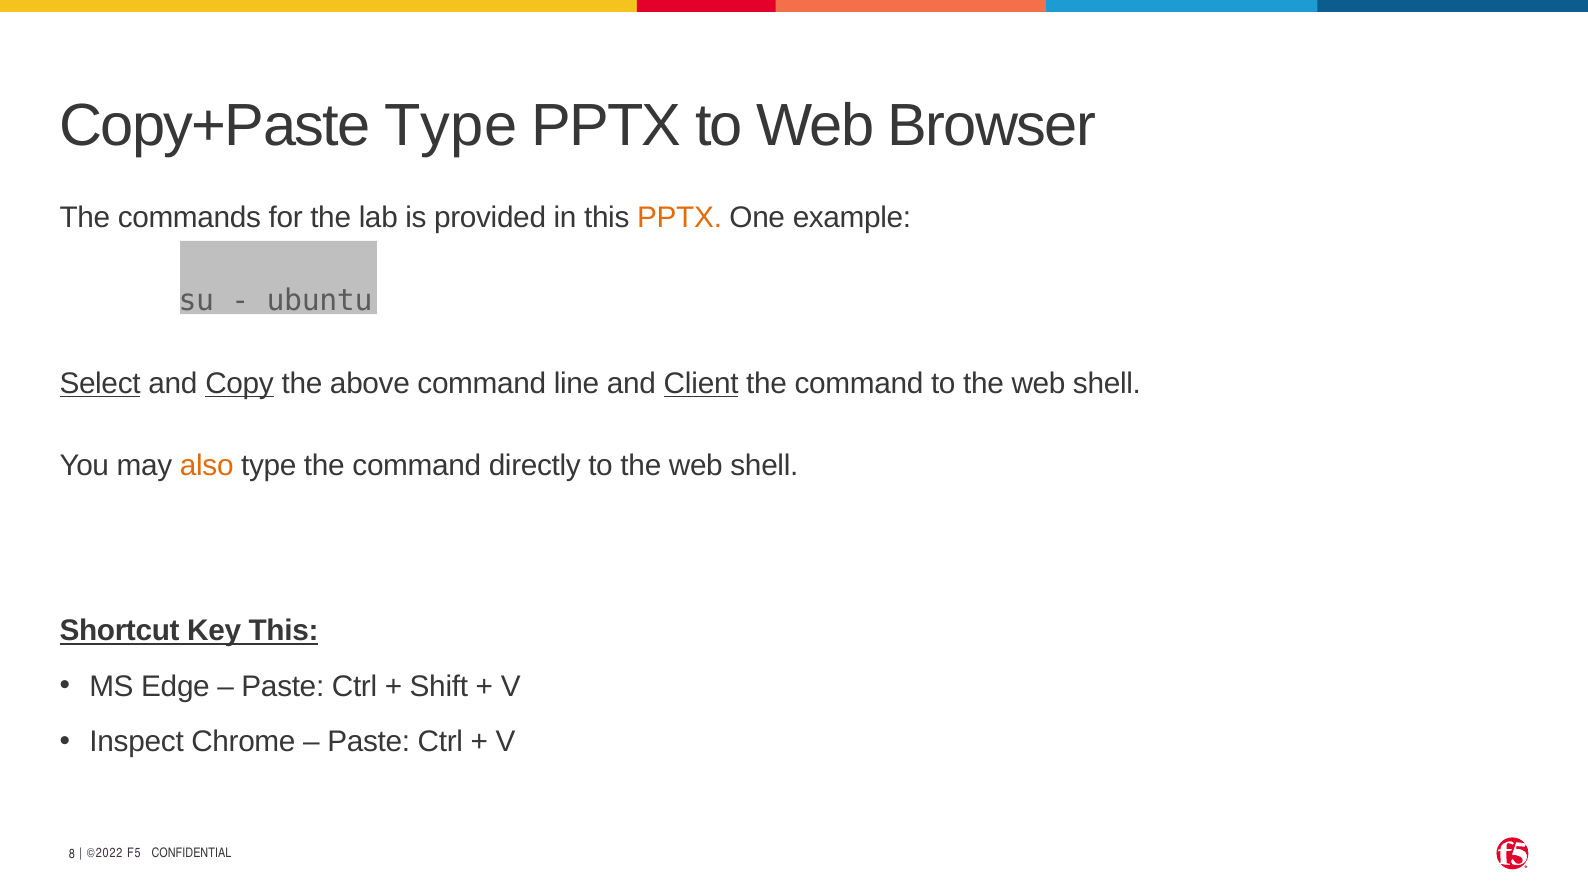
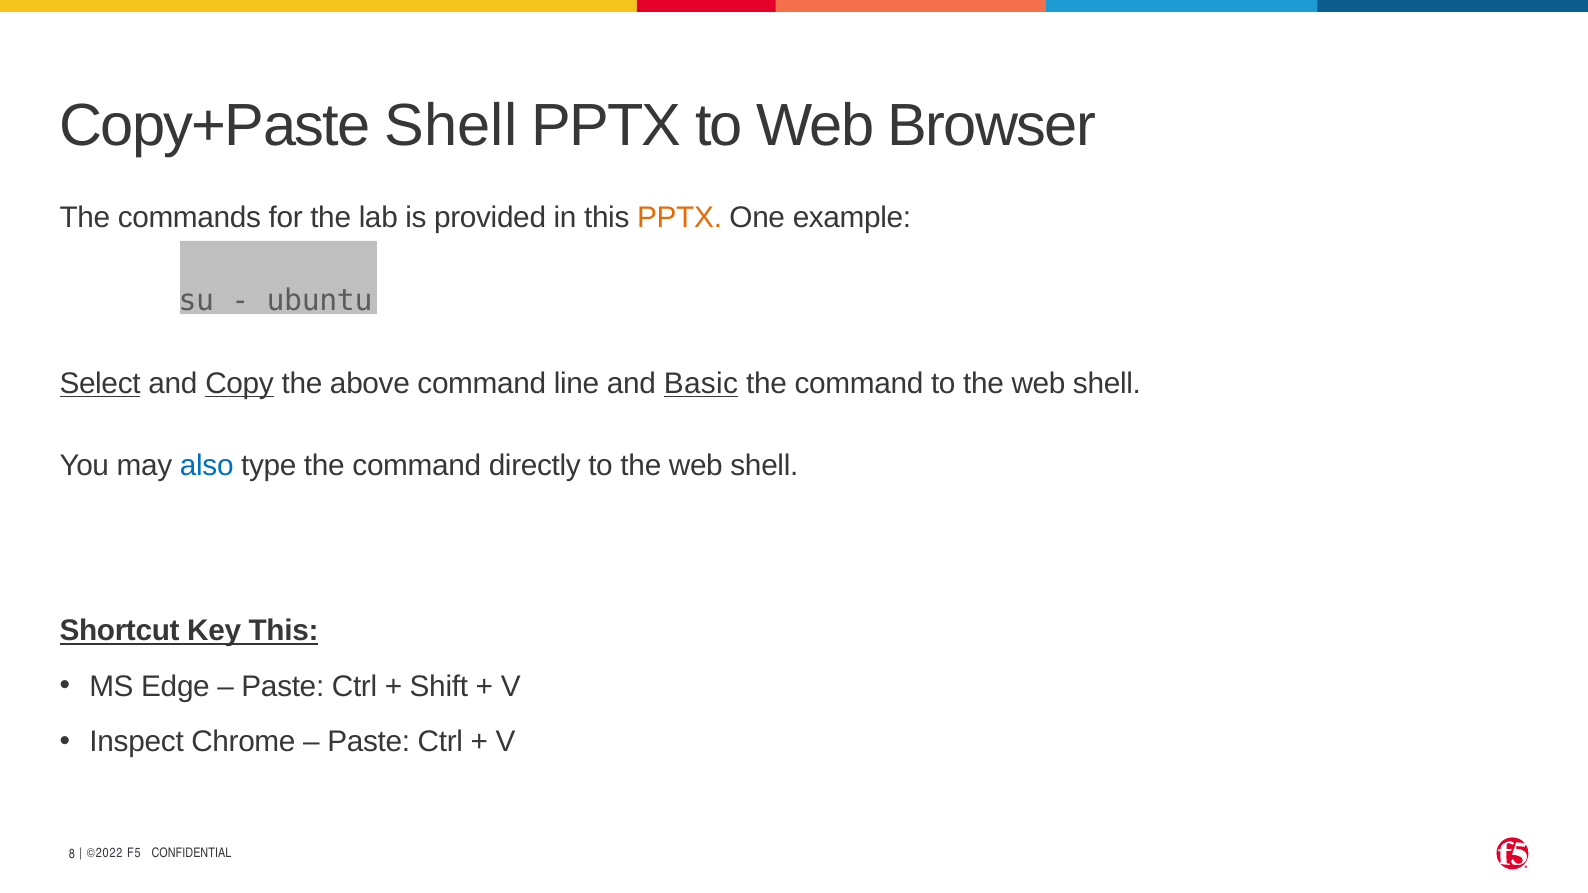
Copy+Paste Type: Type -> Shell (451, 126)
Client: Client -> Basic (701, 383)
also colour: orange -> blue (207, 466)
